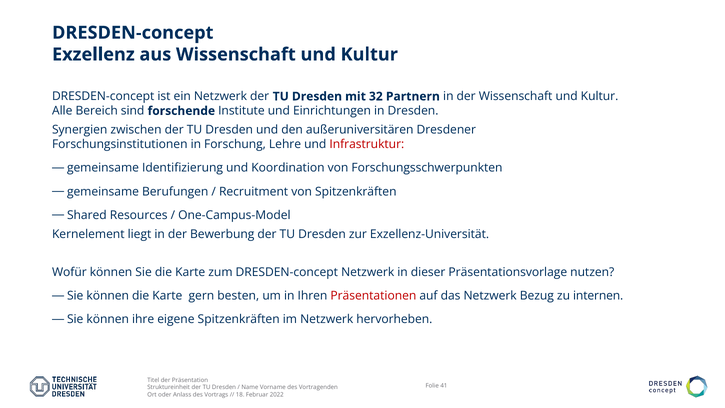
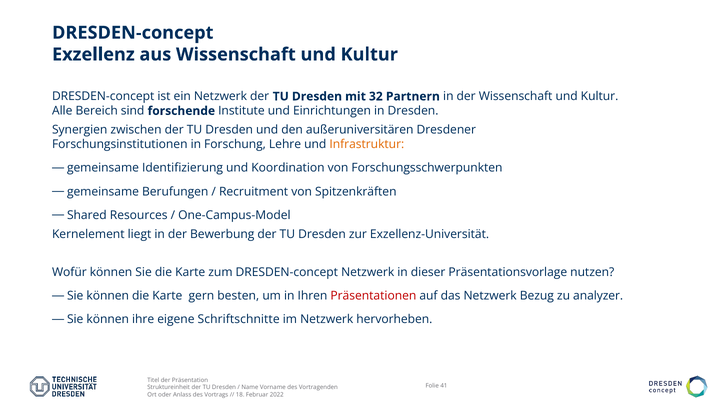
Infrastruktur colour: red -> orange (367, 144)
internen: internen -> analyzer (598, 296)
eigene Spitzenkräften: Spitzenkräften -> Schriftschnitte (239, 319)
